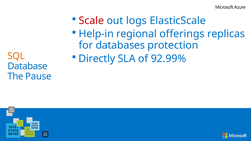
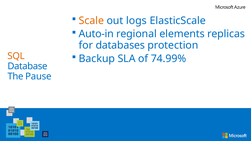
Scale colour: red -> orange (91, 21)
Help-in: Help-in -> Auto-in (96, 34)
offerings: offerings -> elements (182, 34)
Directly: Directly -> Backup (97, 59)
92.99%: 92.99% -> 74.99% (169, 59)
